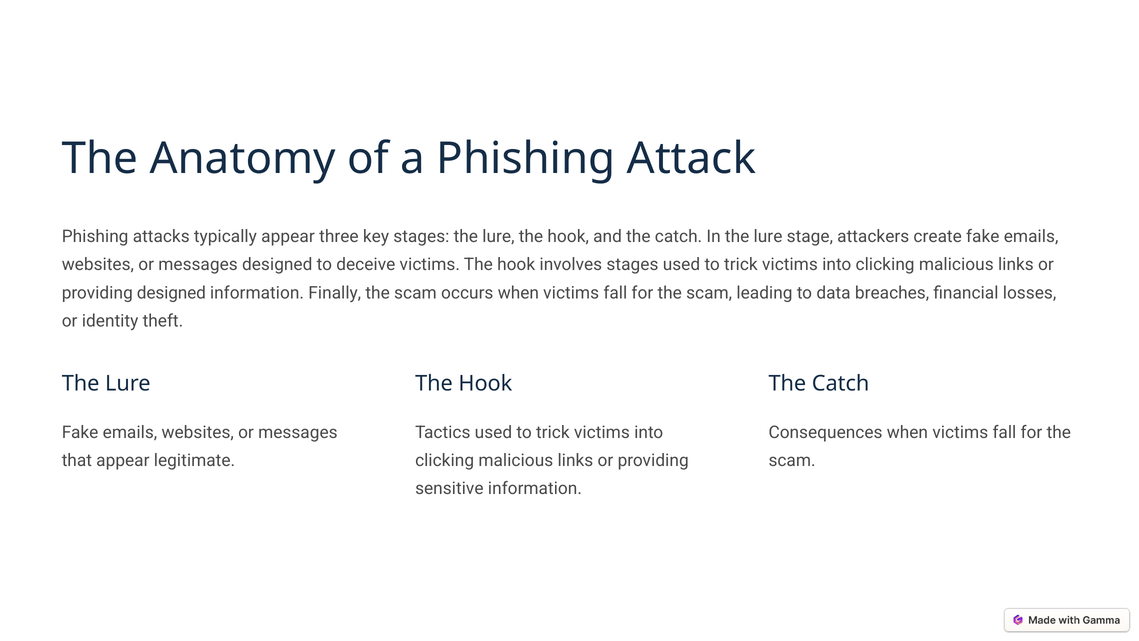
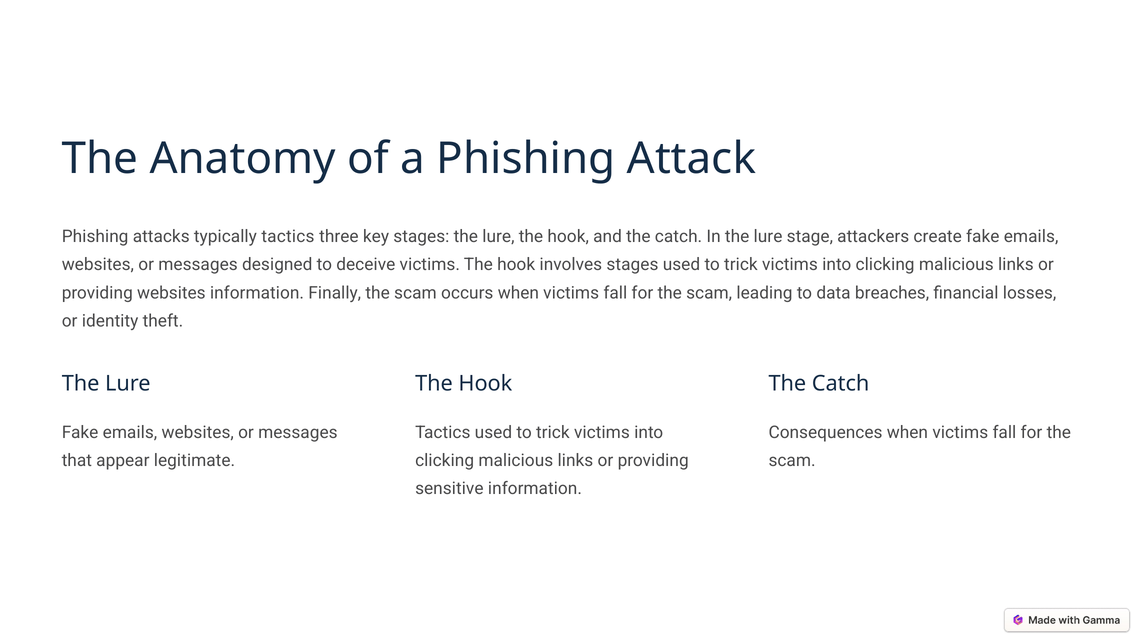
typically appear: appear -> tactics (288, 236)
providing designed: designed -> websites (171, 293)
